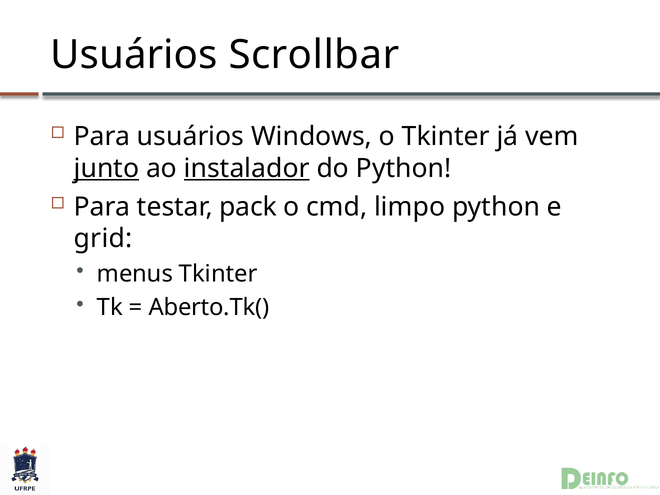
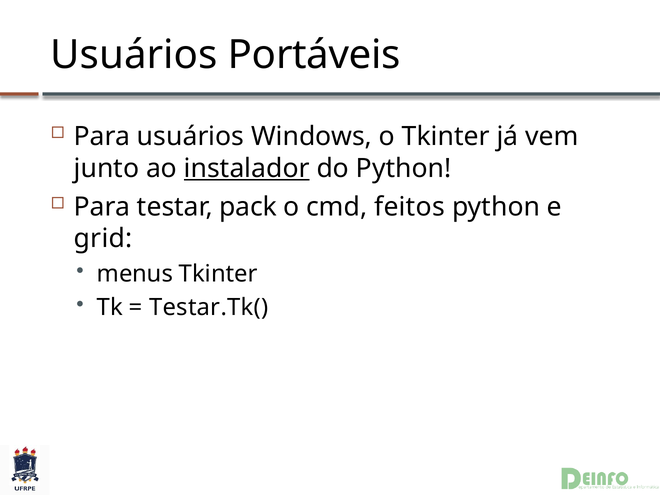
Scrollbar: Scrollbar -> Portáveis (314, 55)
junto underline: present -> none (106, 168)
limpo: limpo -> feitos (409, 207)
Aberto.Tk(: Aberto.Tk( -> Testar.Tk( (209, 307)
